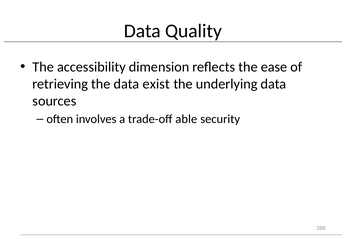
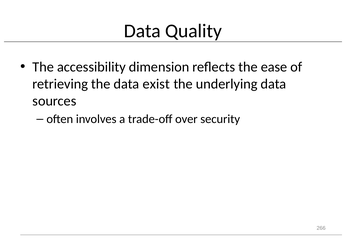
able: able -> over (186, 119)
